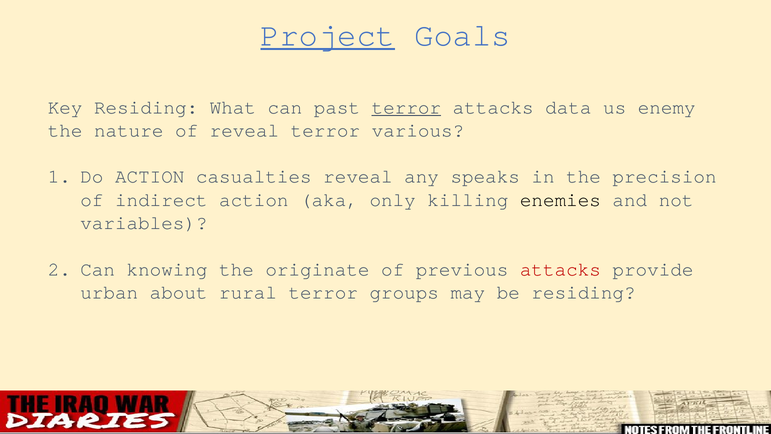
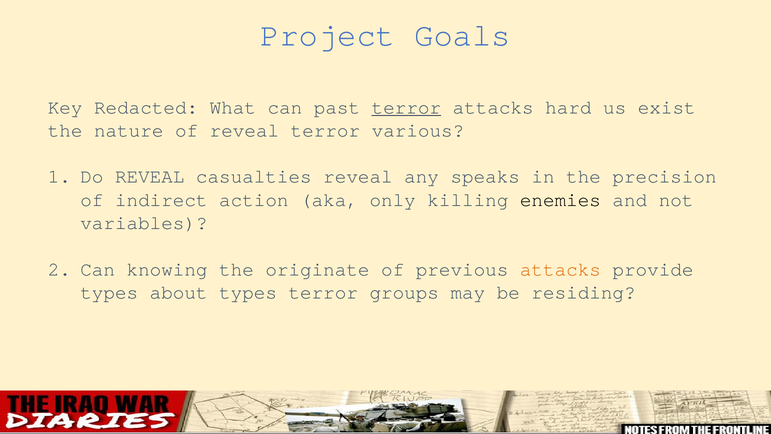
Project underline: present -> none (328, 35)
Key Residing: Residing -> Redacted (146, 107)
data: data -> hard (568, 107)
enemy: enemy -> exist (667, 107)
Do ACTION: ACTION -> REVEAL (150, 176)
attacks colour: red -> orange (560, 269)
urban: urban -> types (109, 292)
about rural: rural -> types (248, 292)
